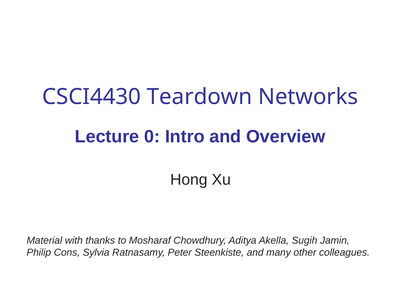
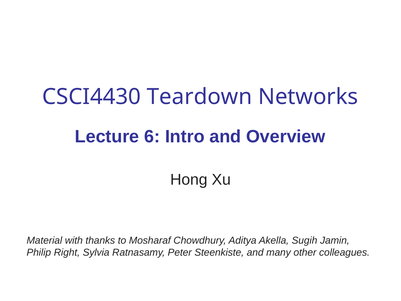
0: 0 -> 6 (152, 137)
Cons: Cons -> Right (67, 252)
